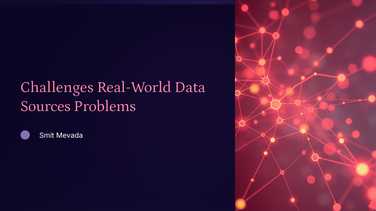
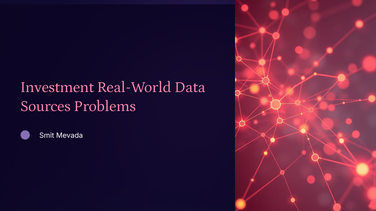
Challenges: Challenges -> Investment (57, 87)
